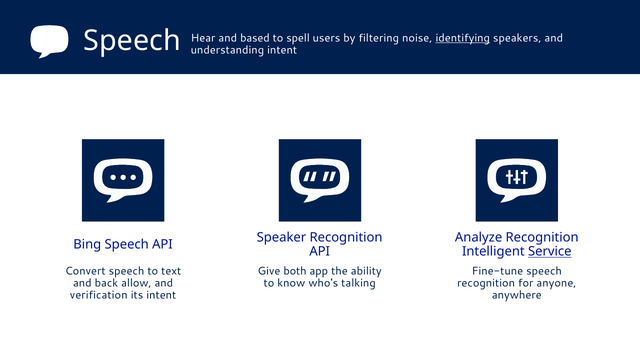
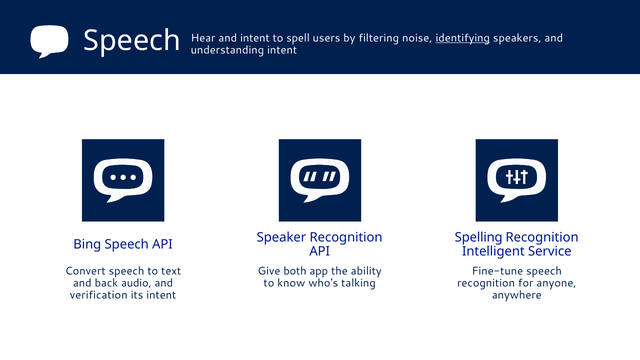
and based: based -> intent (255, 38)
Analyze: Analyze -> Spelling (479, 237)
Service underline: present -> none (550, 252)
allow: allow -> audio (136, 283)
